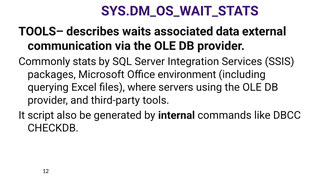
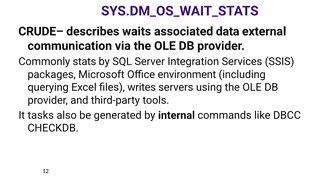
TOOLS–: TOOLS– -> CRUDE– (41, 31)
where: where -> writes (142, 87)
script: script -> tasks (41, 115)
